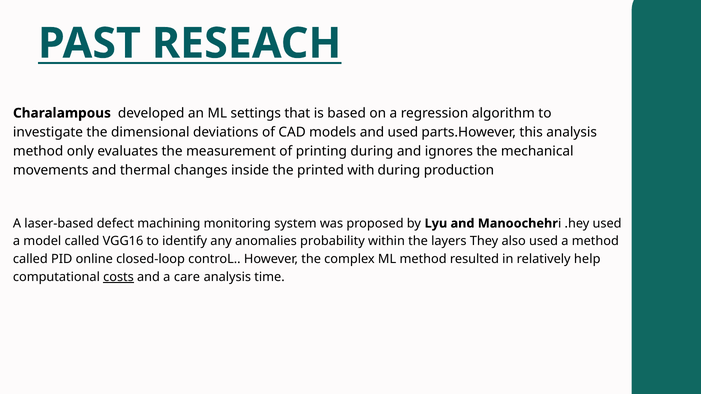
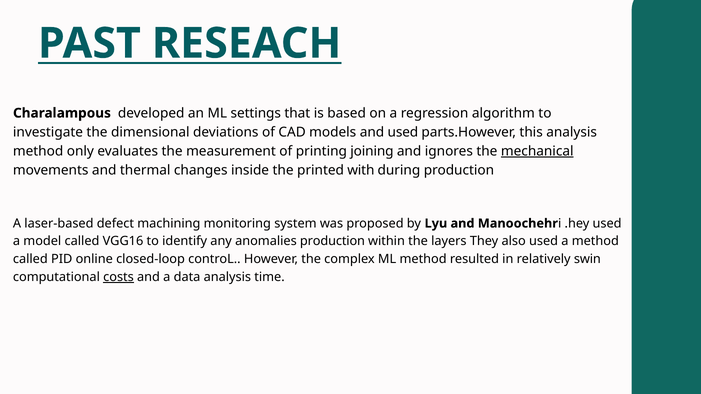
printing during: during -> joining (372, 151)
mechanical underline: none -> present (537, 151)
anomalies probability: probability -> production (332, 241)
help: help -> swin (587, 259)
care: care -> data (187, 277)
